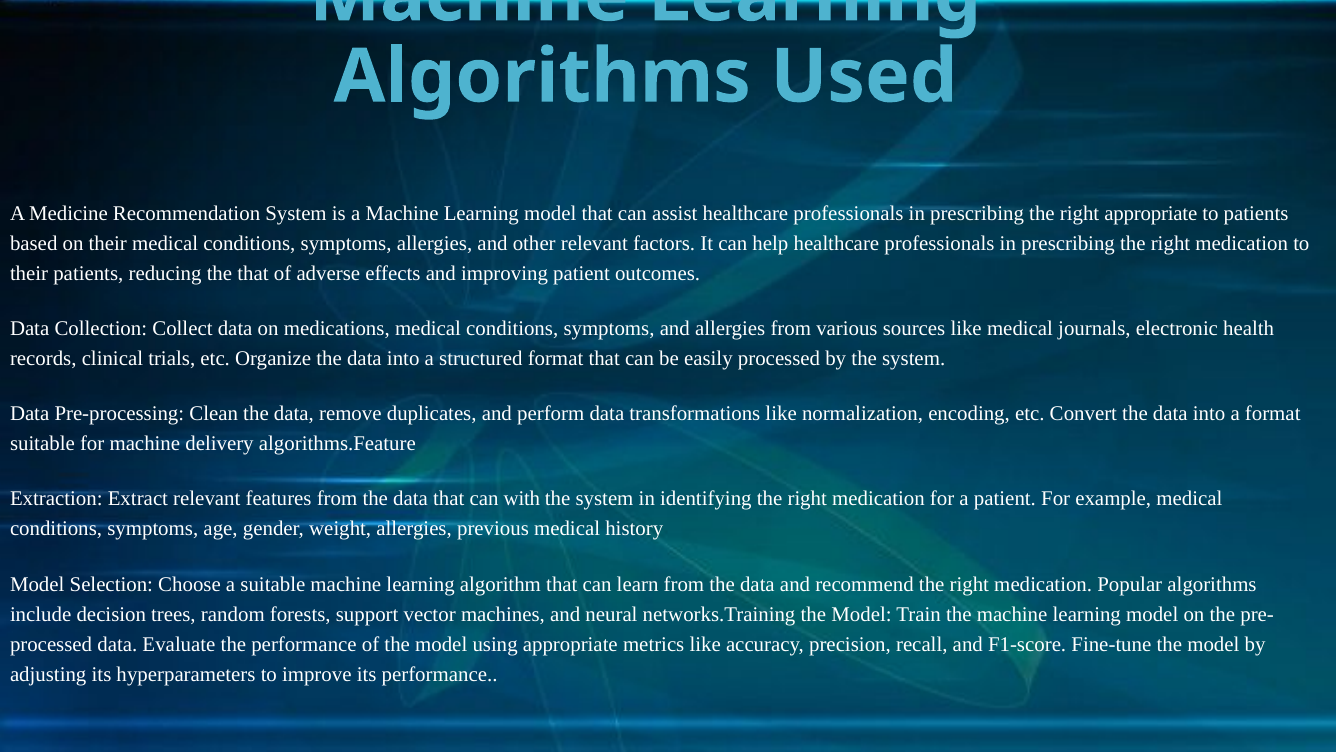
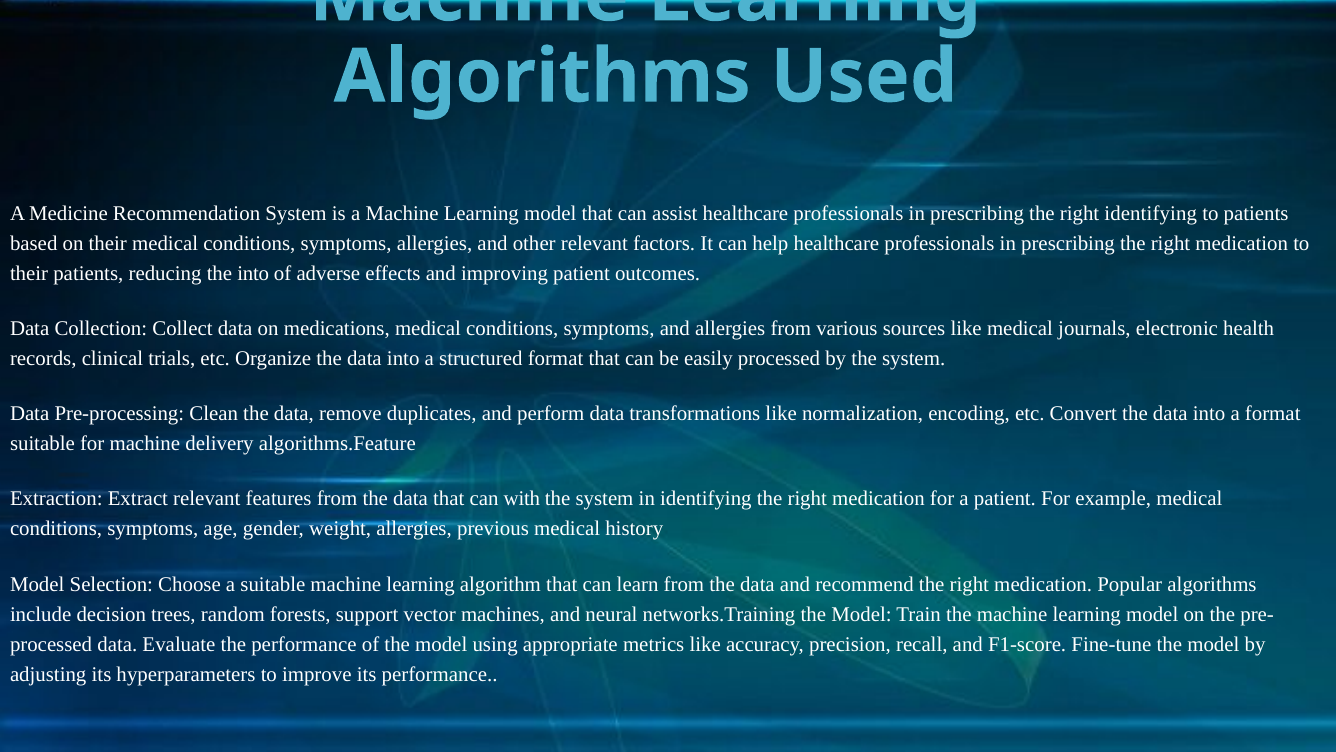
right appropriate: appropriate -> identifying (1151, 213)
the that: that -> into (253, 273)
